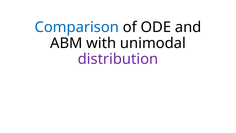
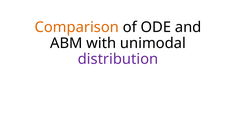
Comparison colour: blue -> orange (77, 27)
